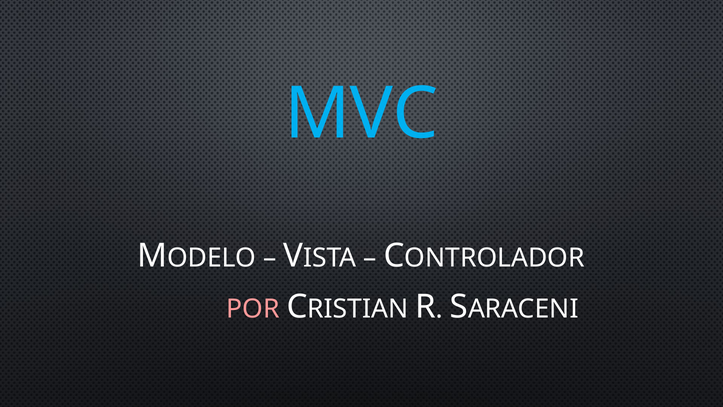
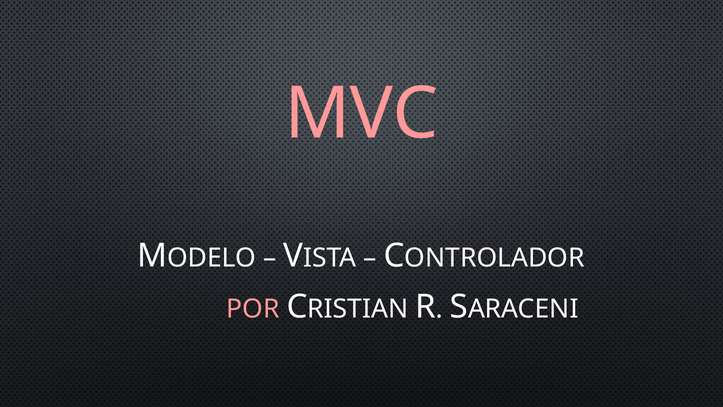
MVC colour: light blue -> pink (362, 114)
